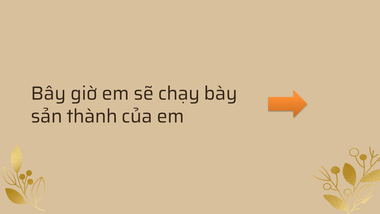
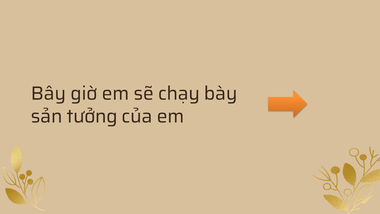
thành: thành -> tưởng (92, 116)
